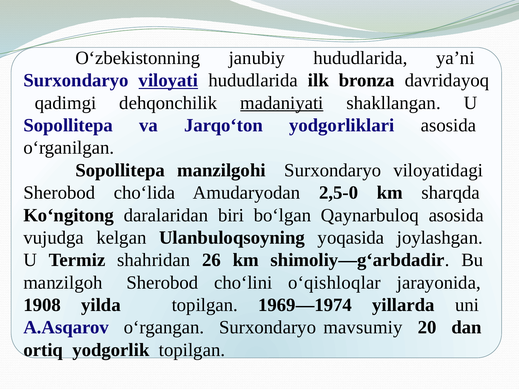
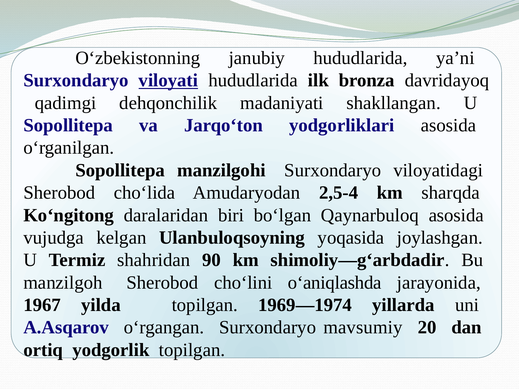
madaniyati underline: present -> none (282, 103)
2,5-0: 2,5-0 -> 2,5-4 (339, 193)
26: 26 -> 90 (212, 260)
o‘qishloqlar: o‘qishloqlar -> o‘aniqlashda (335, 283)
1908: 1908 -> 1967 (42, 305)
